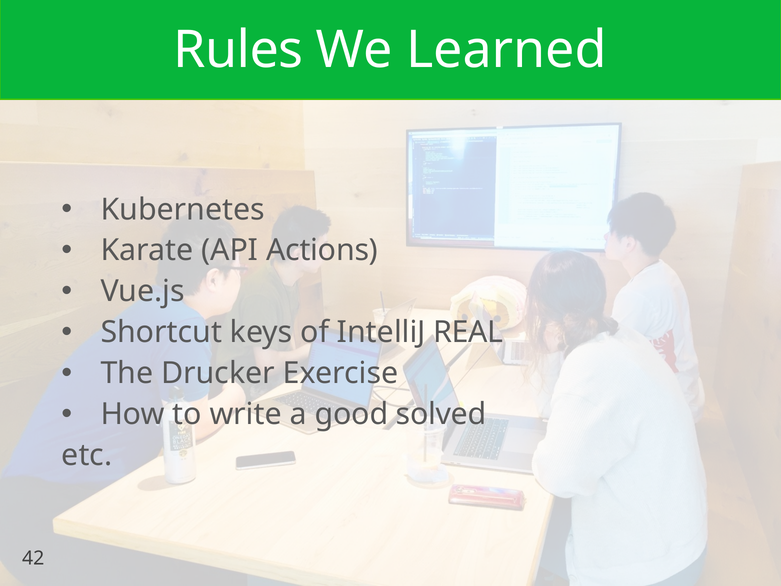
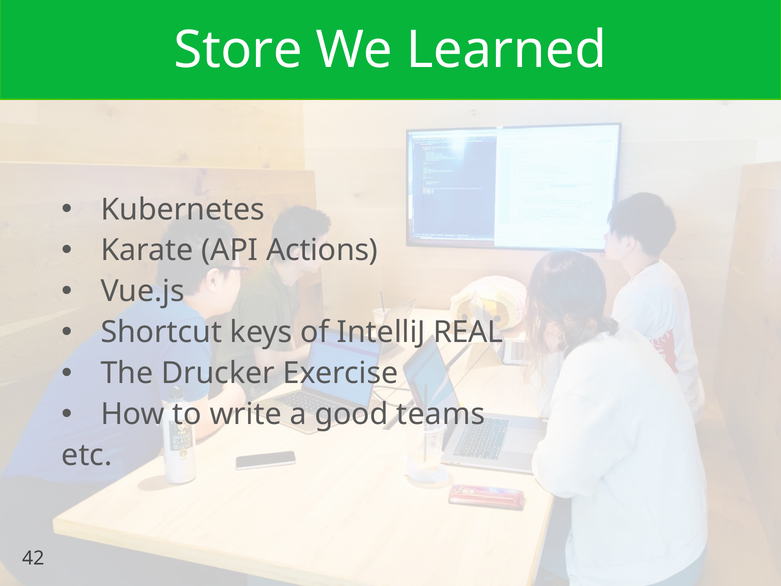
Rules: Rules -> Store (238, 50)
solved: solved -> teams (441, 414)
